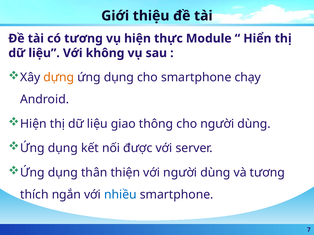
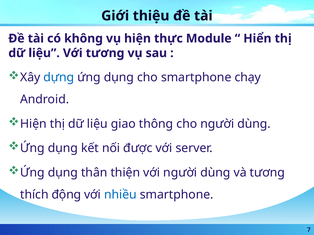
có tương: tương -> không (84, 39)
Với không: không -> tương (105, 53)
dựng colour: orange -> blue (59, 78)
ngắn: ngắn -> động (66, 195)
